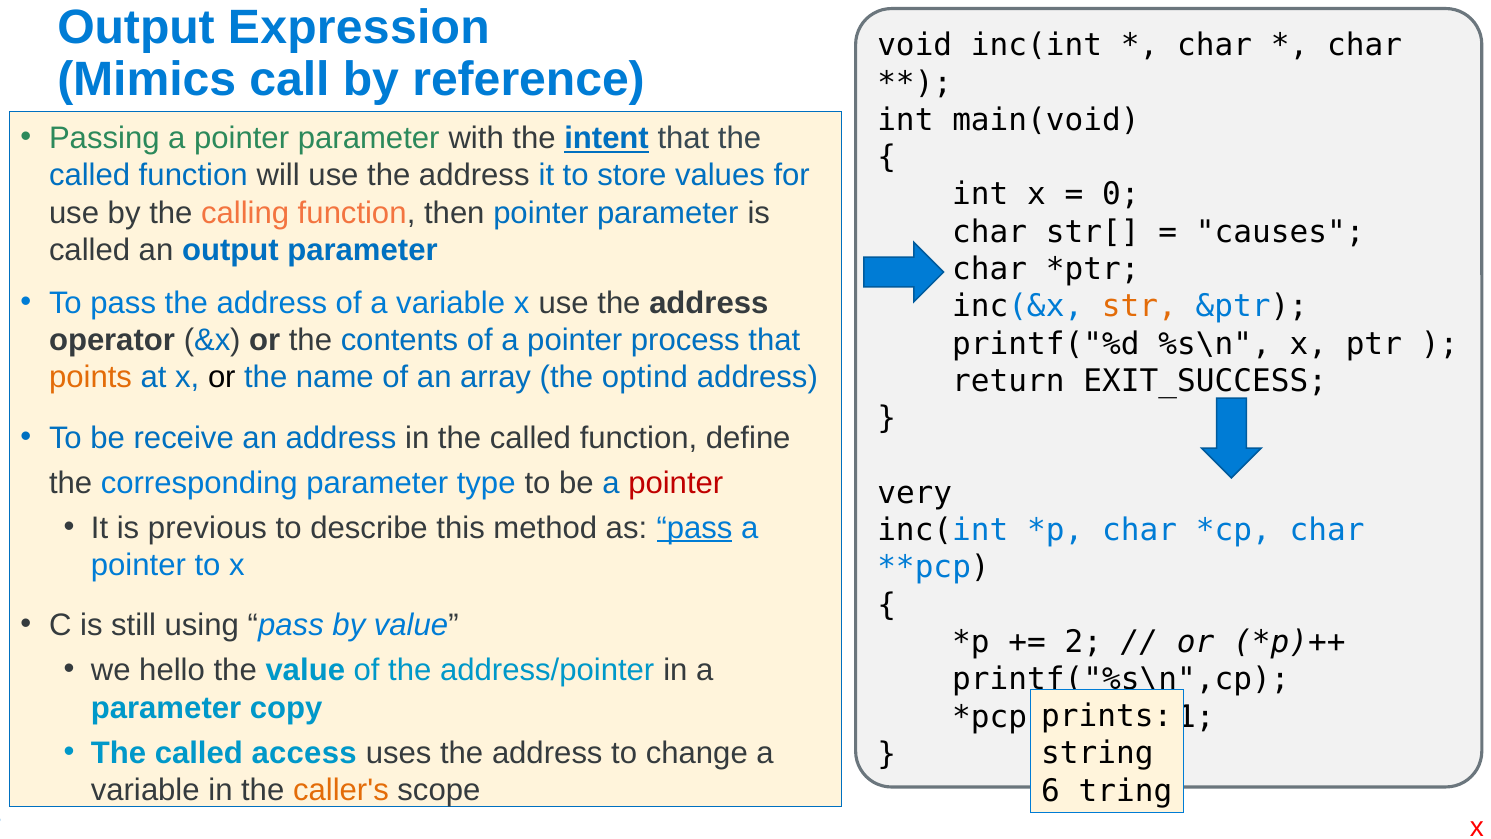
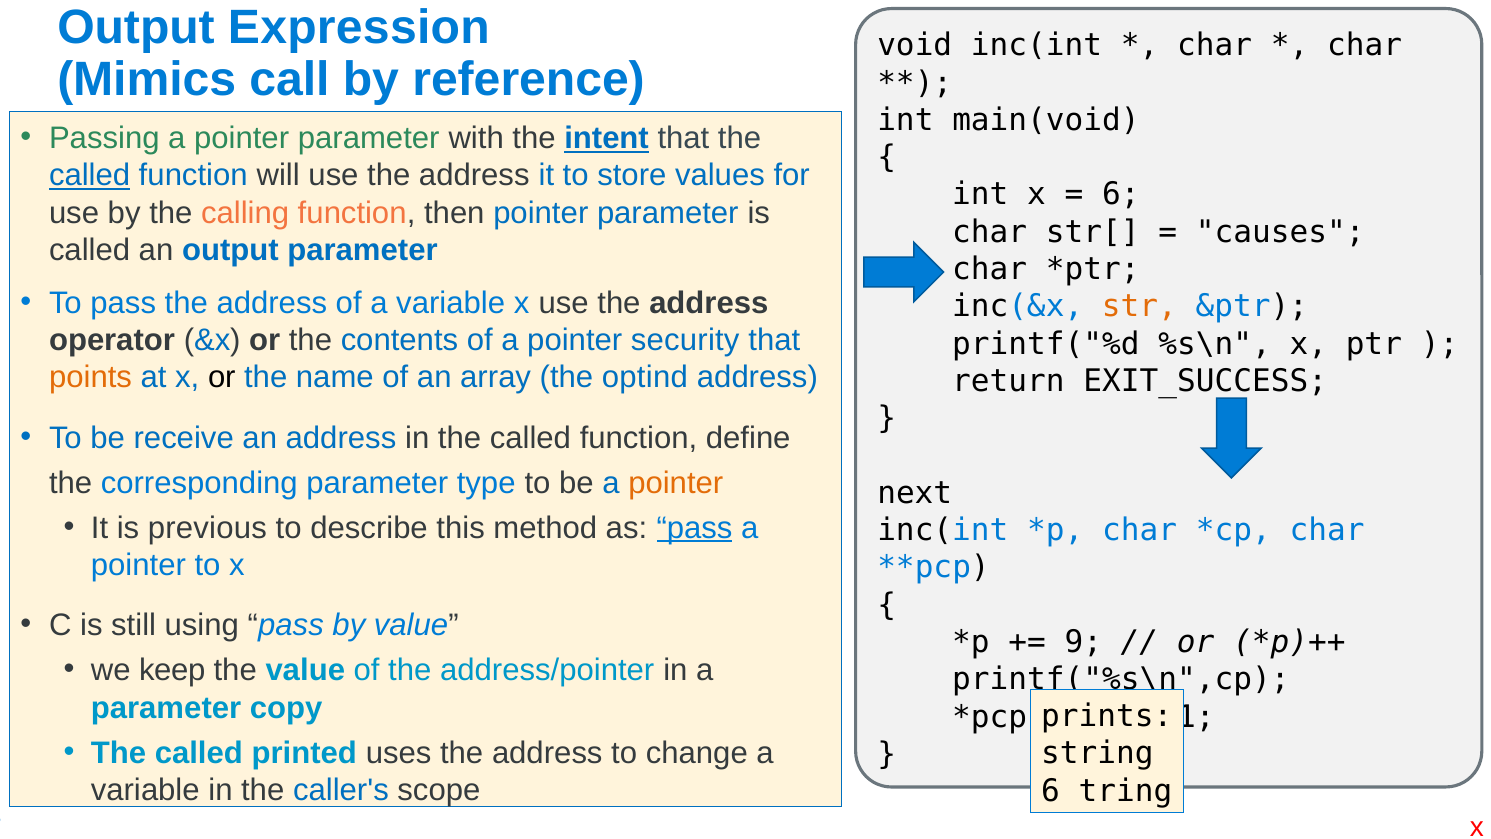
called underline: none -> present (90, 176)
0: 0 -> 6 (1121, 195)
process: process -> security (685, 340)
pointer colour: red -> orange (676, 483)
very: very -> next (915, 493)
2: 2 -> 9 (1083, 642)
hello: hello -> keep (172, 670)
access: access -> printed (304, 753)
caller's colour: orange -> blue (341, 790)
